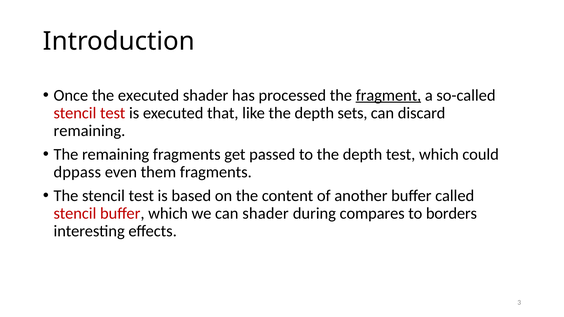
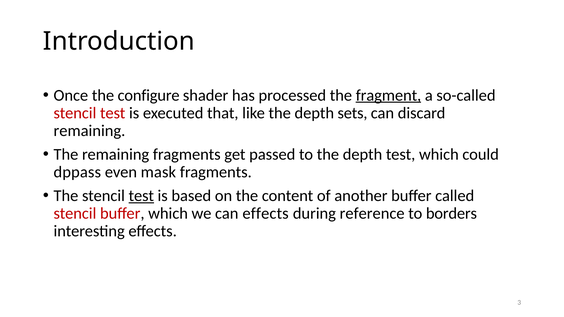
the executed: executed -> configure (149, 95)
them: them -> mask (158, 172)
test underline: none -> present (141, 196)
can shader: shader -> effects (266, 213)
compares: compares -> reference (372, 213)
